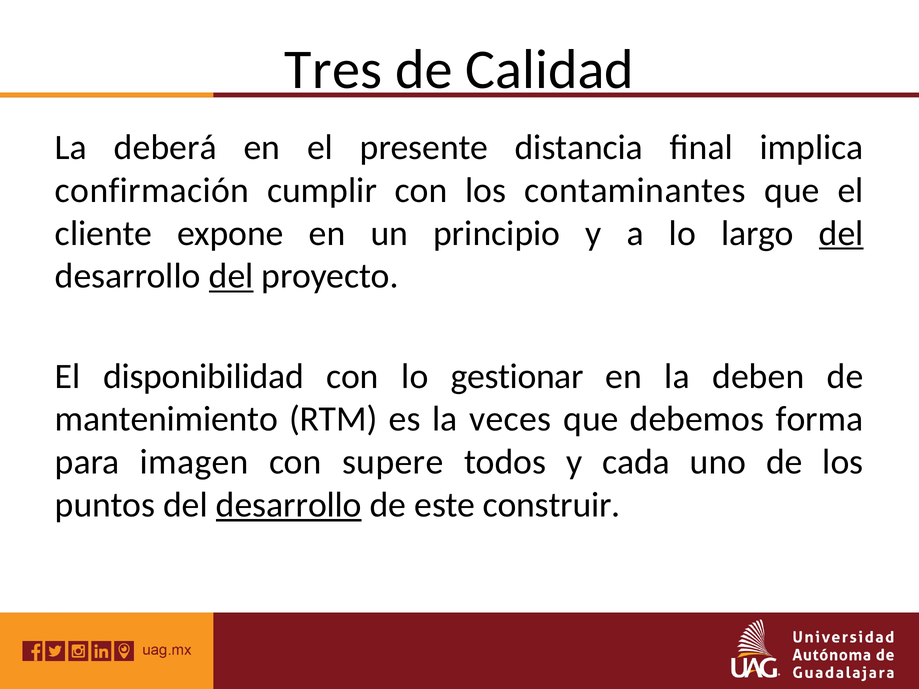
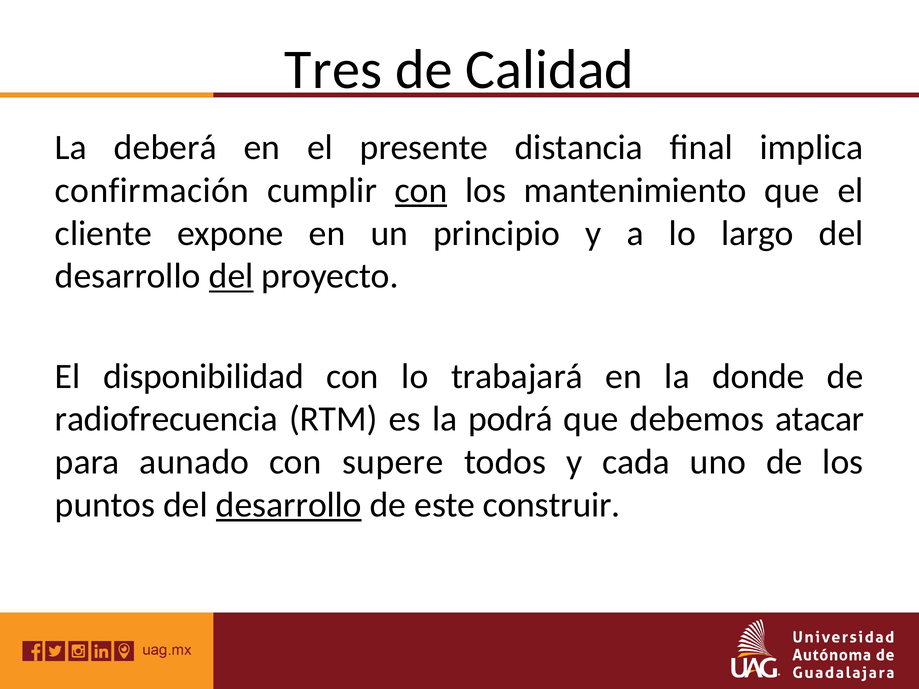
con underline: none -> present (421, 190)
contaminantes: contaminantes -> mantenimiento (635, 190)
del underline: present -> none (841, 233)
gestionar: gestionar -> trabajará (517, 376)
deben: deben -> donde (758, 376)
mantenimiento: mantenimiento -> radiofrecuencia (166, 419)
veces: veces -> podrá (511, 419)
forma: forma -> atacar (820, 419)
imagen: imagen -> aunado (194, 462)
